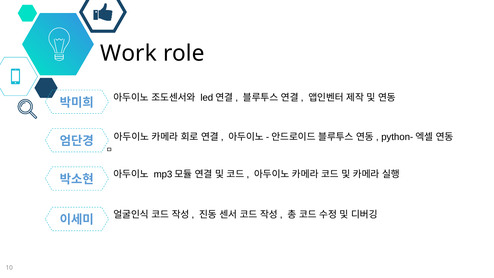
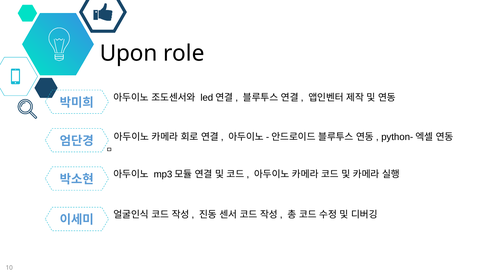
Work: Work -> Upon (129, 53)
